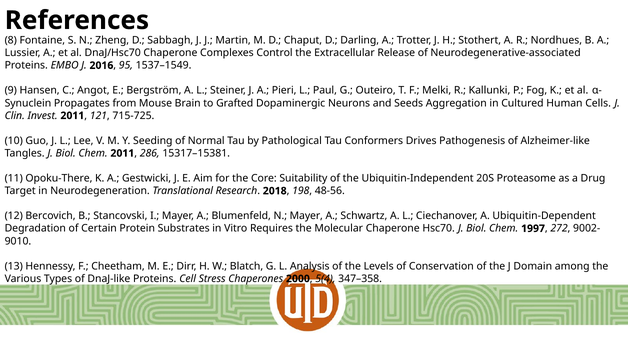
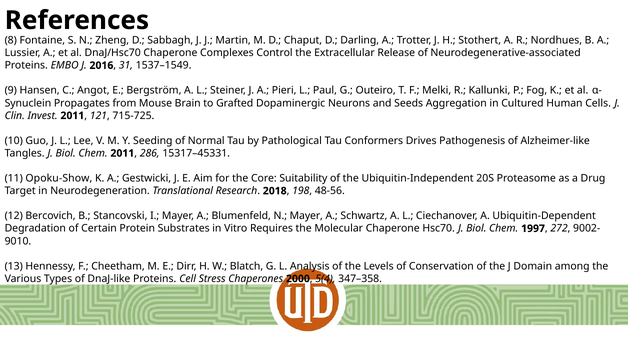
95: 95 -> 31 (126, 65)
15317–15381: 15317–15381 -> 15317–45331 (196, 153)
Opoku-There: Opoku-There -> Opoku-Show (59, 178)
